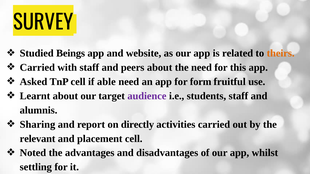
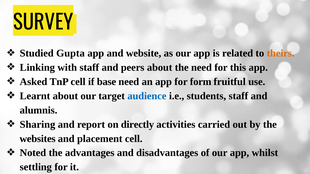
Beings: Beings -> Gupta (70, 53)
Carried: Carried -> Linking (37, 68)
able: able -> base (106, 82)
audience colour: purple -> blue (147, 96)
relevant: relevant -> websites (38, 139)
